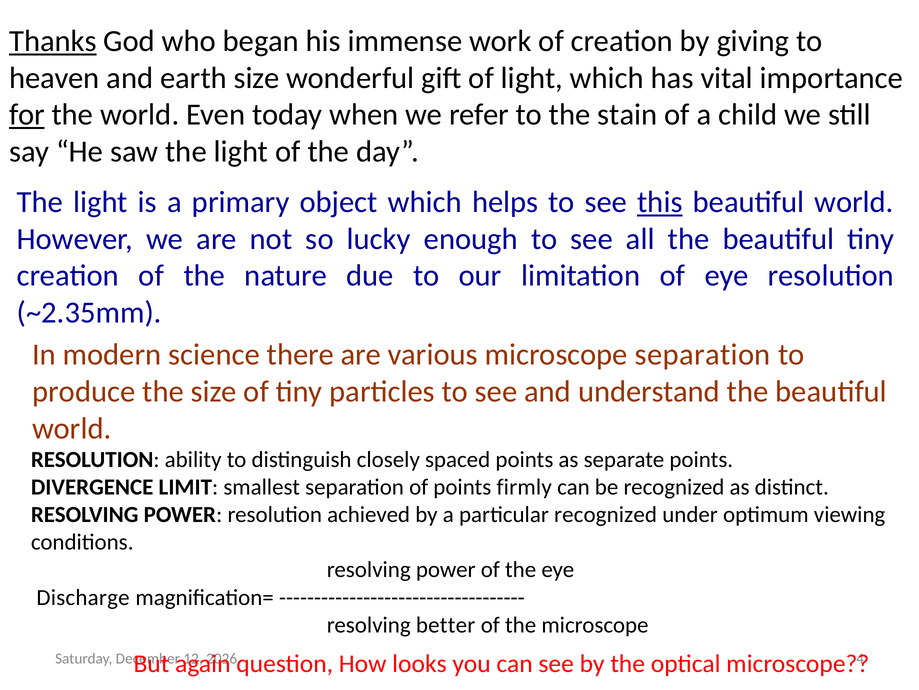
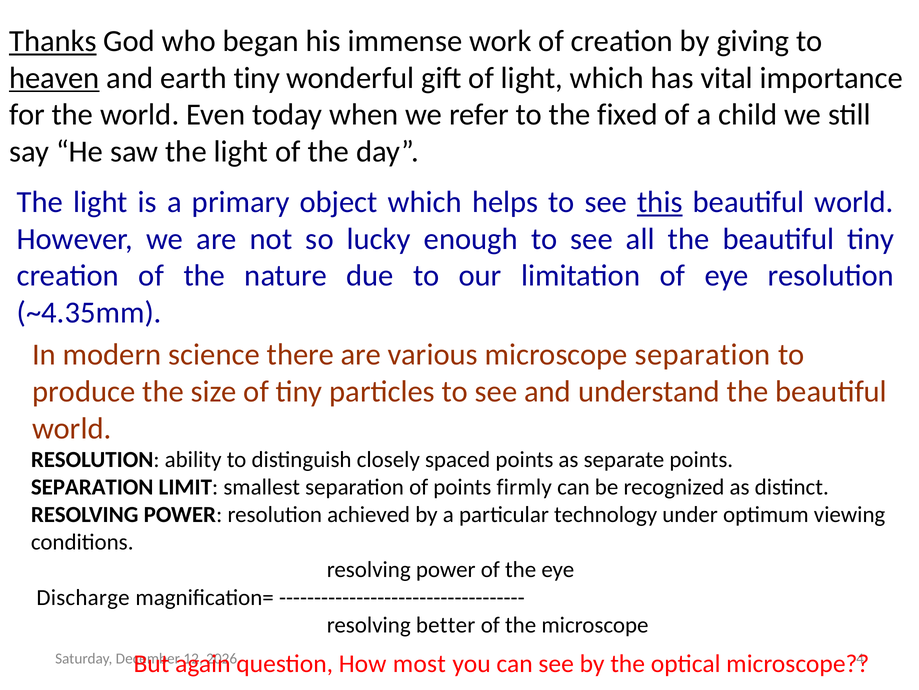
heaven underline: none -> present (54, 78)
earth size: size -> tiny (257, 78)
for underline: present -> none (27, 115)
stain: stain -> fixed (628, 115)
~2.35mm: ~2.35mm -> ~4.35mm (89, 312)
DIVERGENCE: DIVERGENCE -> SEPARATION (92, 487)
particular recognized: recognized -> technology (606, 514)
looks: looks -> most (419, 663)
